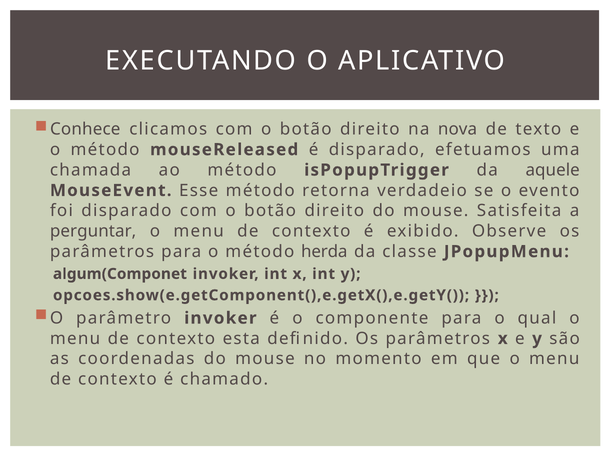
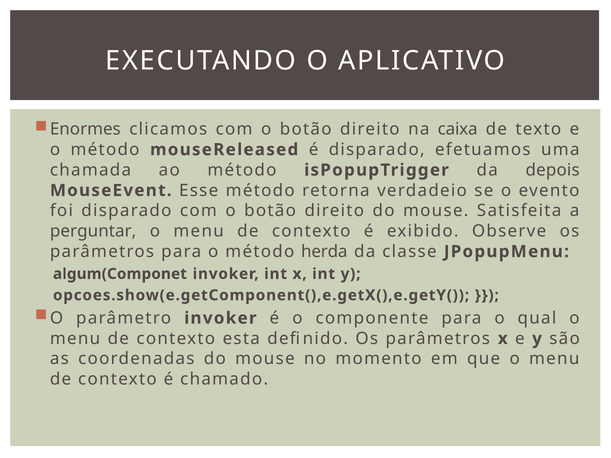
Conhece: Conhece -> Enormes (85, 129)
nova: nova -> caixa (458, 129)
aquele: aquele -> depois (553, 170)
